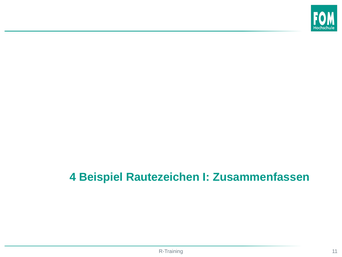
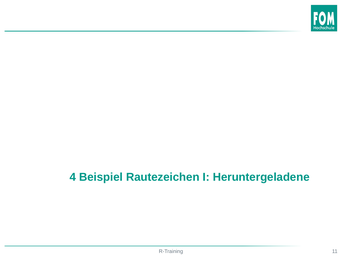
Zusammenfassen: Zusammenfassen -> Heruntergeladene (261, 177)
